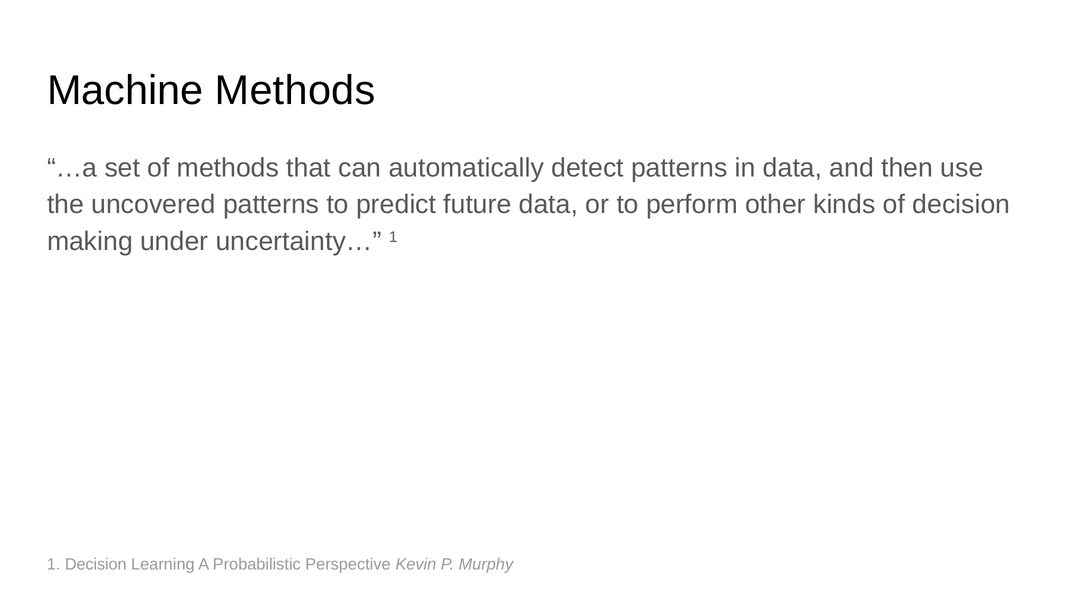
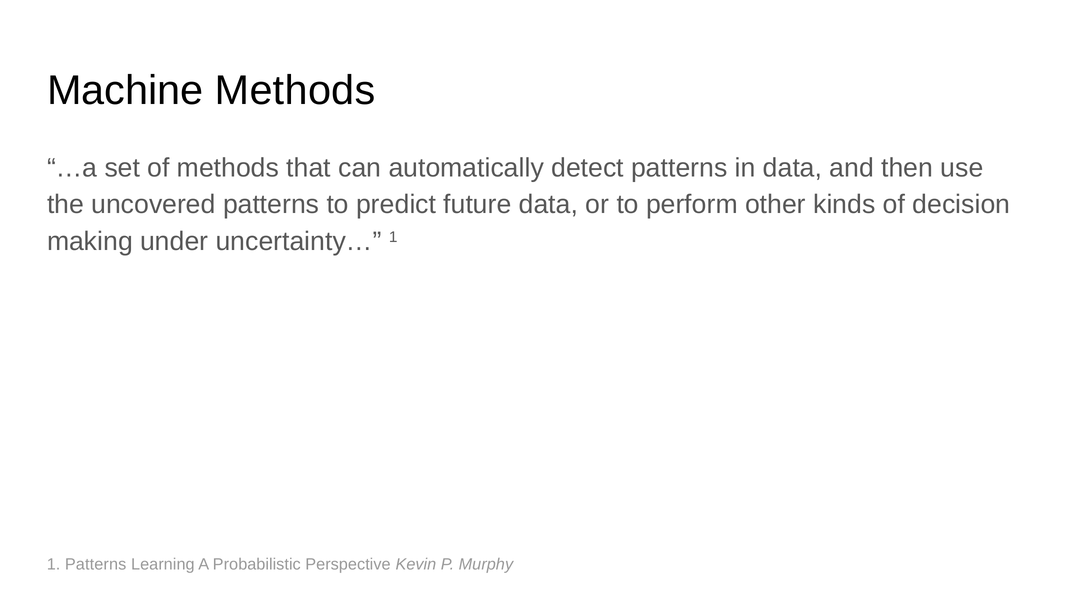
1 Decision: Decision -> Patterns (96, 564)
